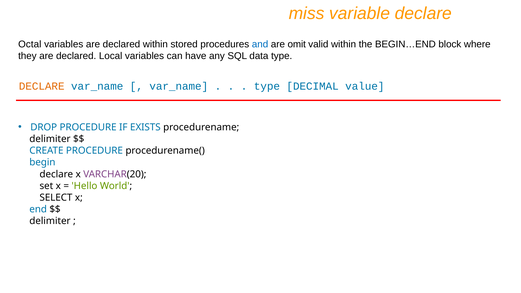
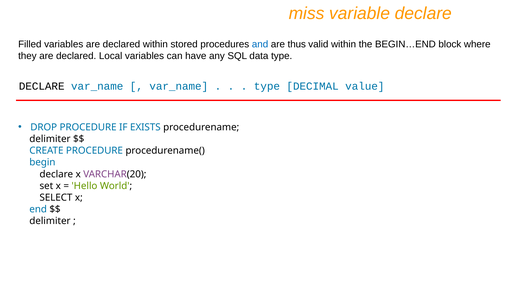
Octal: Octal -> Filled (30, 44)
omit: omit -> thus (297, 44)
DECLARE colour: orange -> black (42, 86)
